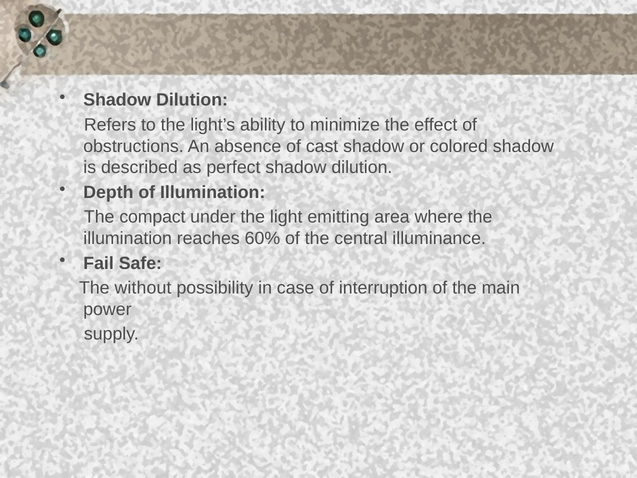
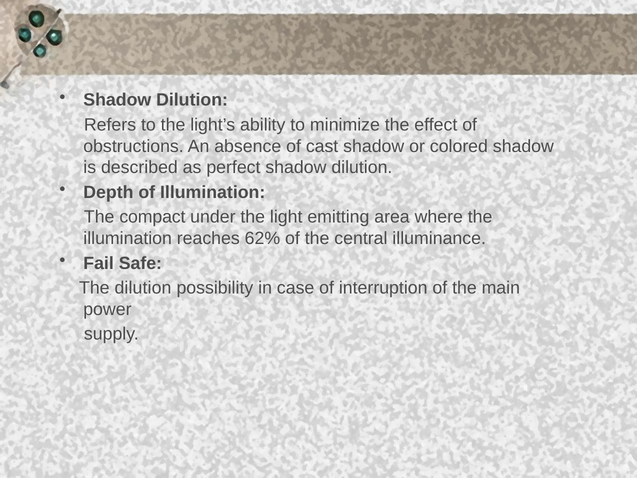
60%: 60% -> 62% (262, 238)
The without: without -> dilution (143, 288)
